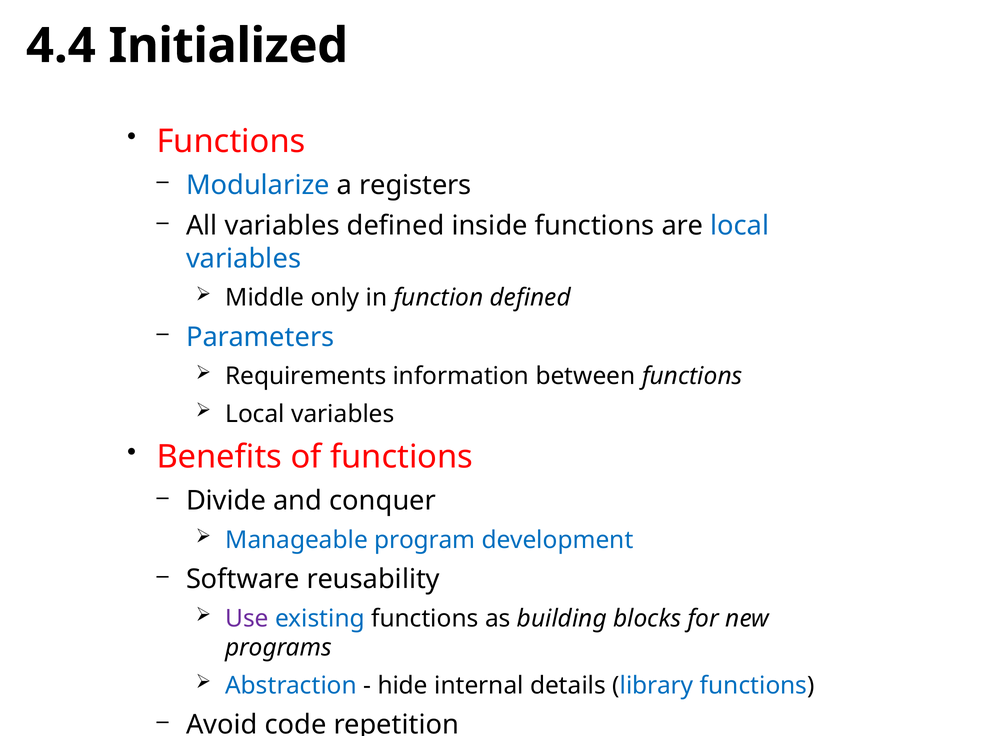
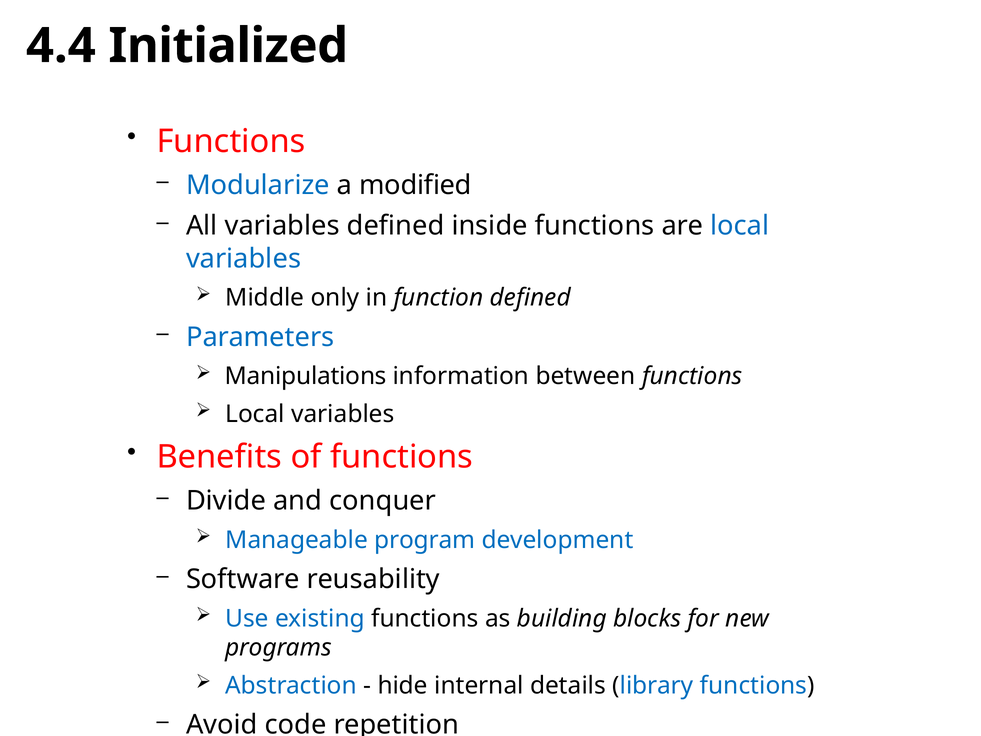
registers: registers -> modified (415, 185)
Requirements: Requirements -> Manipulations (306, 376)
Use colour: purple -> blue (247, 618)
